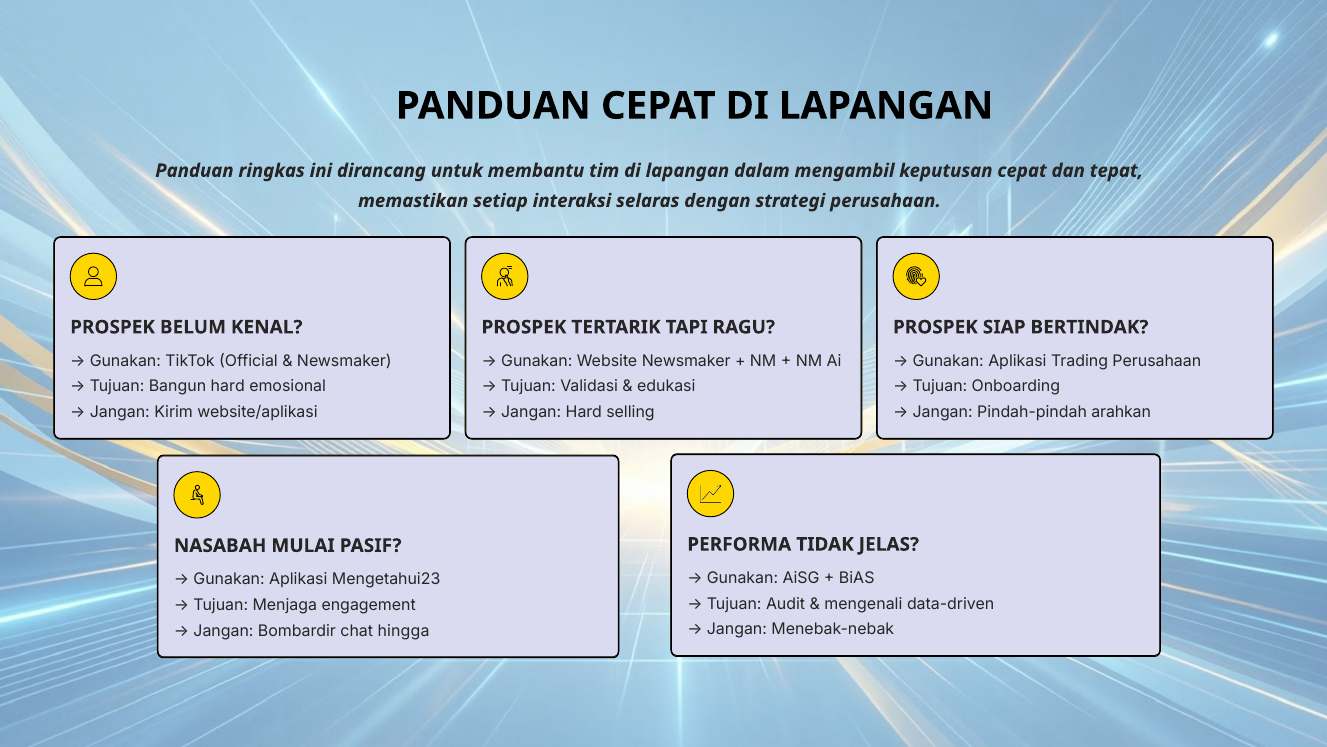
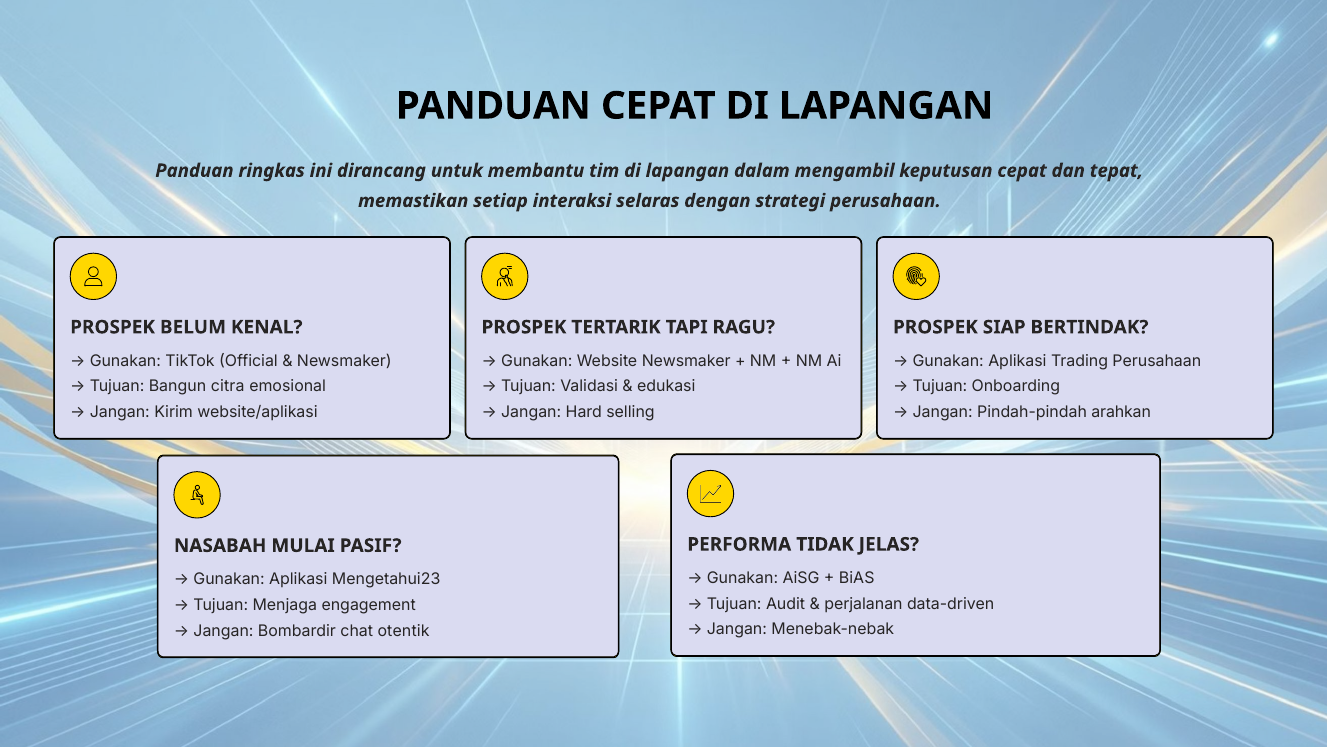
Bangun hard: hard -> citra (228, 386)
mengenali: mengenali -> perjalanan (863, 603)
hingga: hingga -> otentik (404, 630)
